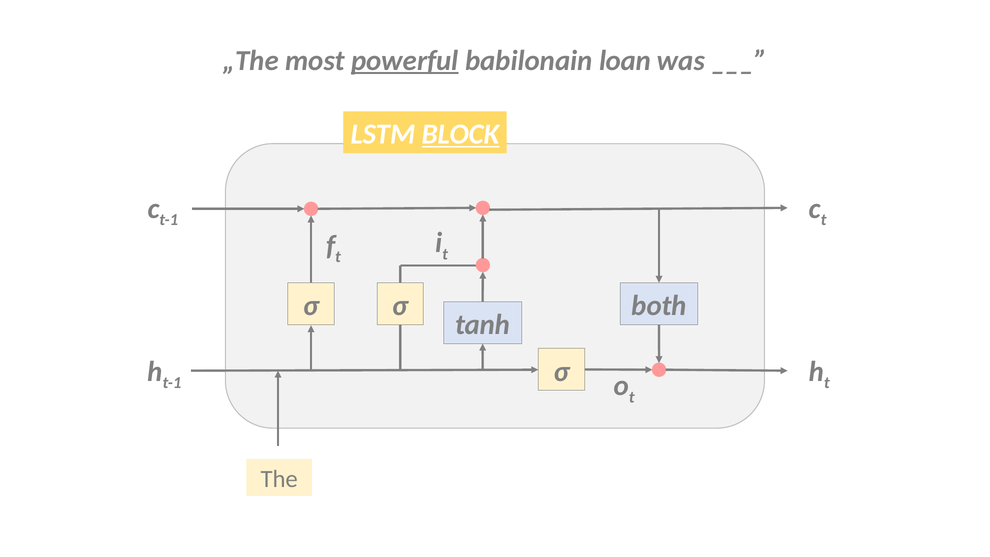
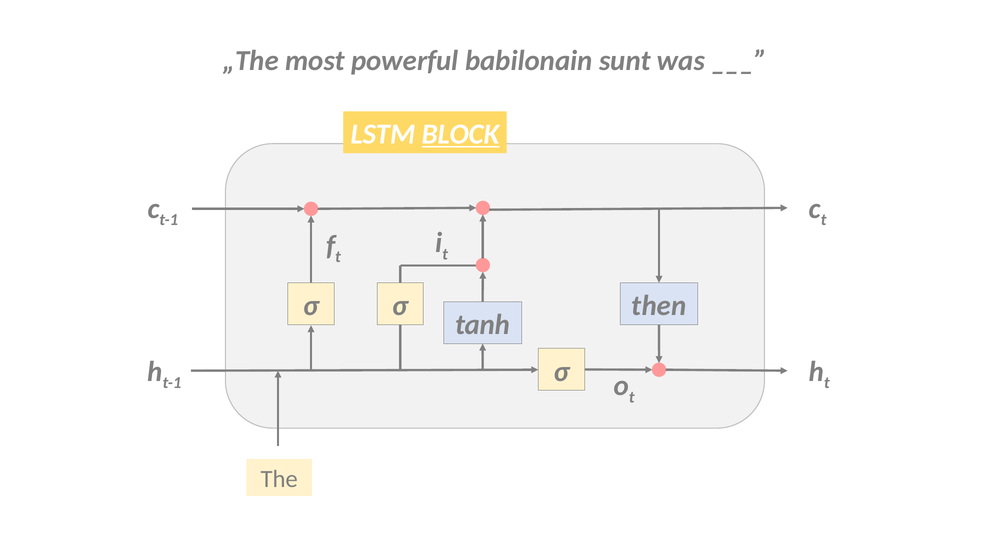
powerful underline: present -> none (405, 60)
loan: loan -> sunt (625, 60)
both: both -> then (659, 306)
